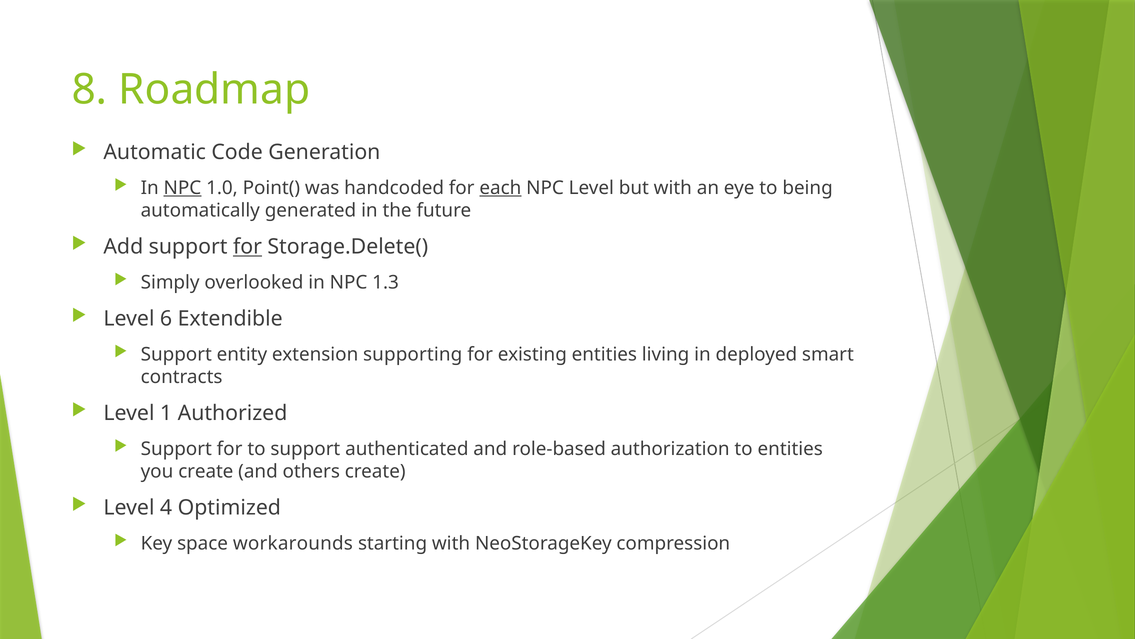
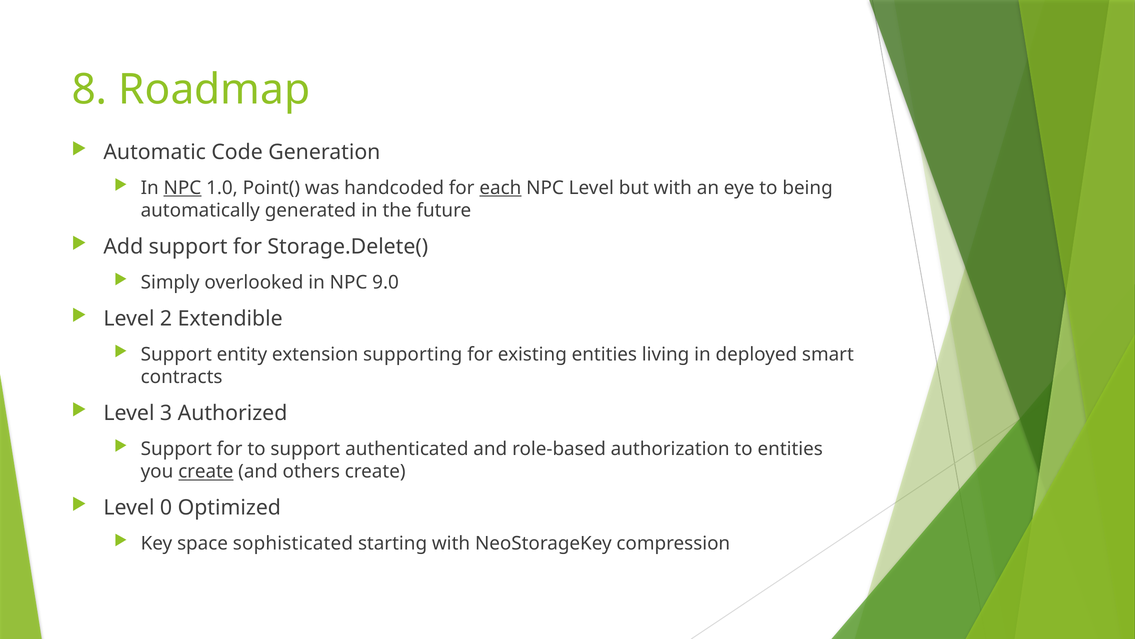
for underline: present -> none (247, 247)
1.3: 1.3 -> 9.0 (386, 282)
6: 6 -> 2 (166, 318)
1: 1 -> 3 (166, 413)
create underline: none -> present (206, 471)
4: 4 -> 0 (166, 507)
workarounds: workarounds -> sophisticated (293, 543)
